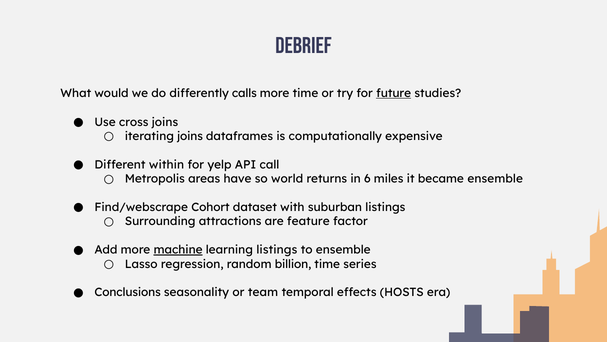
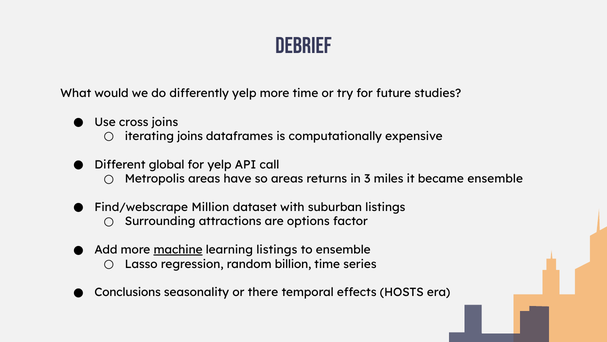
differently calls: calls -> yelp (244, 93)
future underline: present -> none (394, 93)
within: within -> global (167, 165)
so world: world -> areas (287, 179)
6: 6 -> 3 (367, 179)
Cohort: Cohort -> Million (210, 207)
feature: feature -> options (308, 221)
team: team -> there (263, 292)
